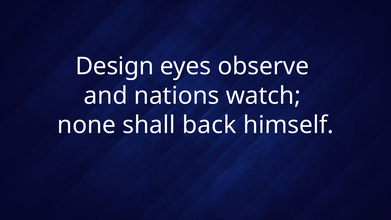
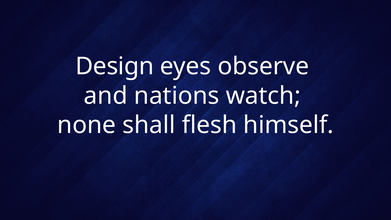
back: back -> flesh (209, 125)
